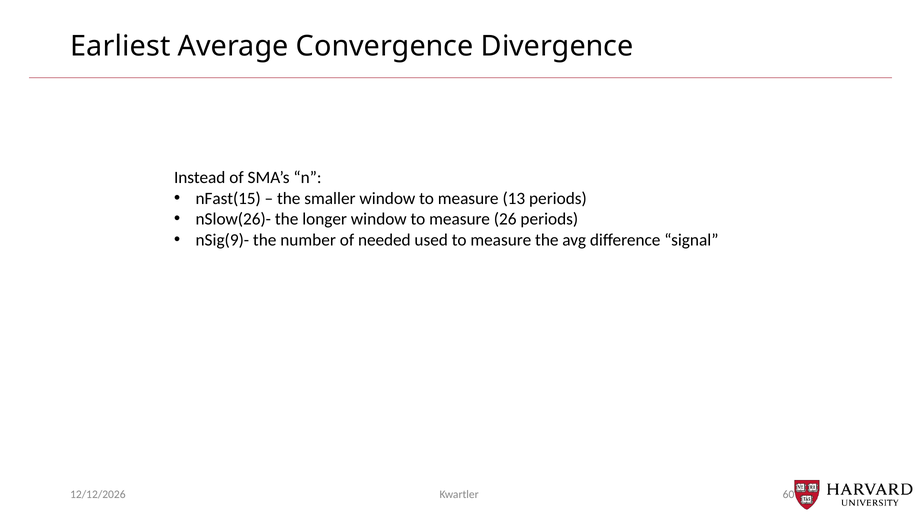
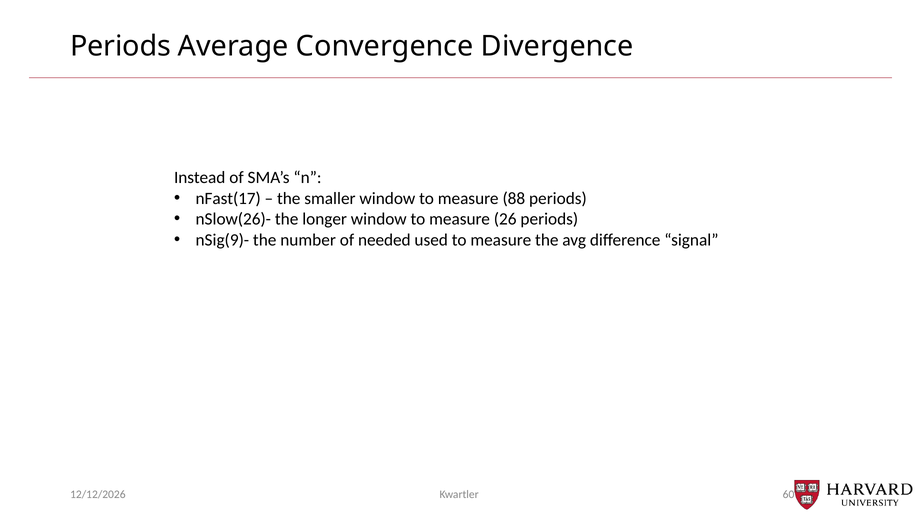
Earliest: Earliest -> Periods (121, 46)
nFast(15: nFast(15 -> nFast(17 (228, 198)
13: 13 -> 88 (514, 198)
